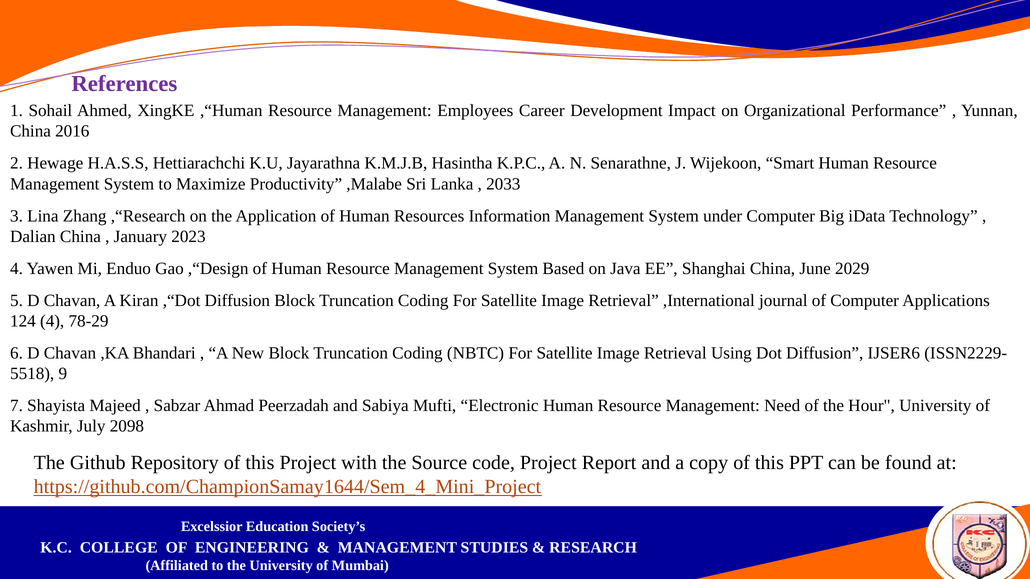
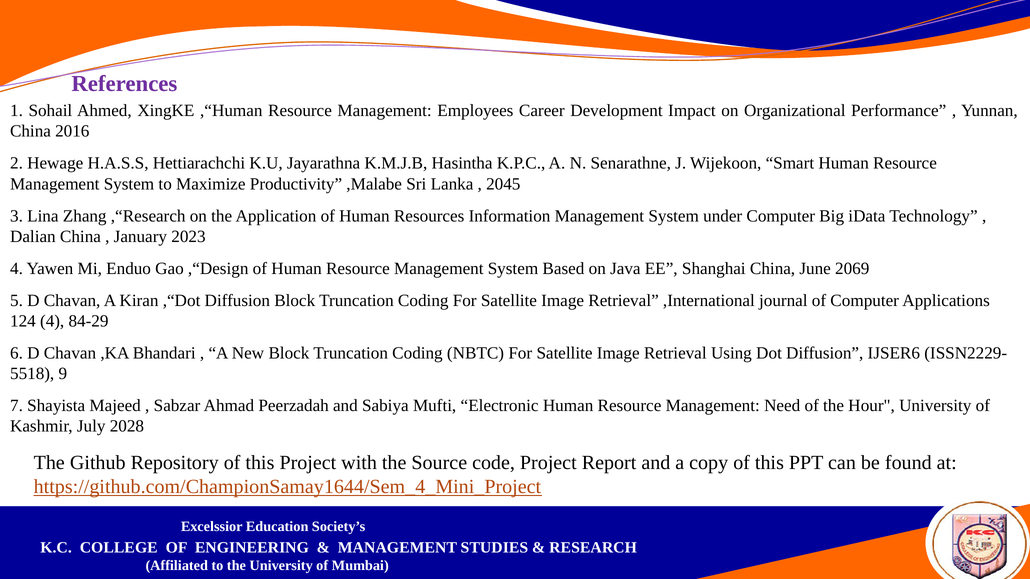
2033: 2033 -> 2045 (503, 184)
2029: 2029 -> 2069 (852, 269)
78-29: 78-29 -> 84-29 (89, 321)
2098: 2098 -> 2028 (127, 427)
